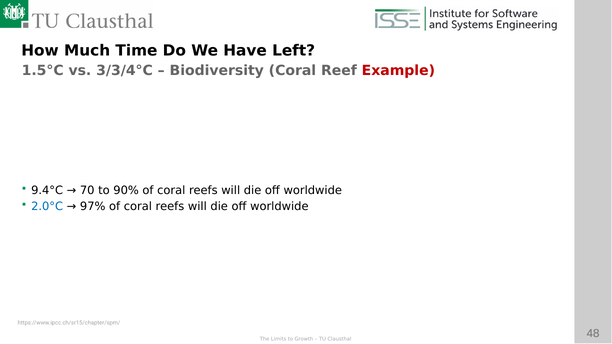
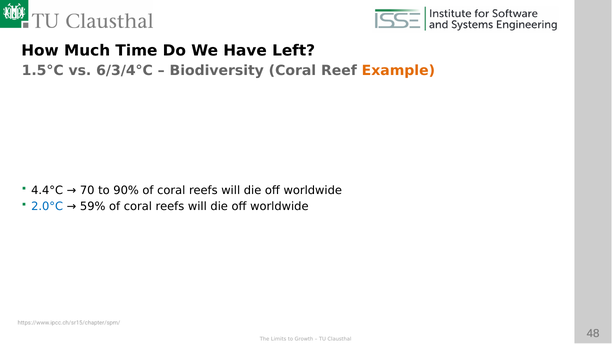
3/3/4°C: 3/3/4°C -> 6/3/4°C (125, 71)
Example colour: red -> orange (398, 71)
9.4°C: 9.4°C -> 4.4°C (47, 191)
97%: 97% -> 59% (93, 207)
